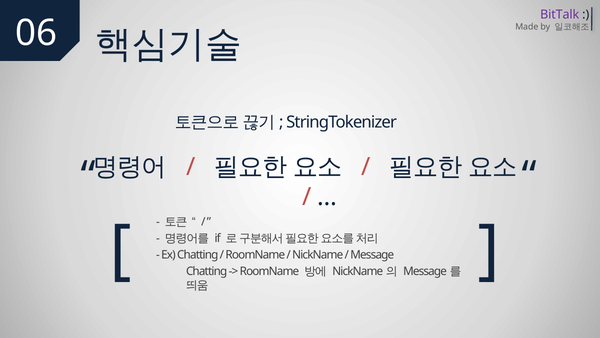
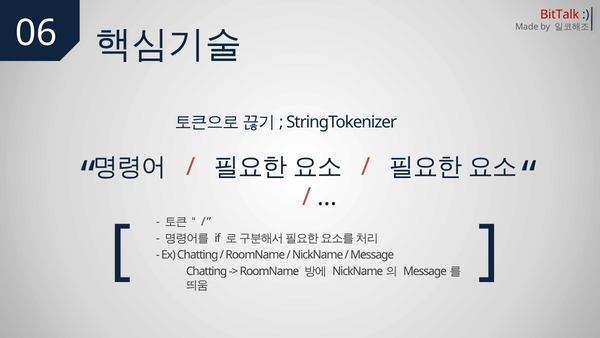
BitTalk colour: purple -> red (560, 14)
